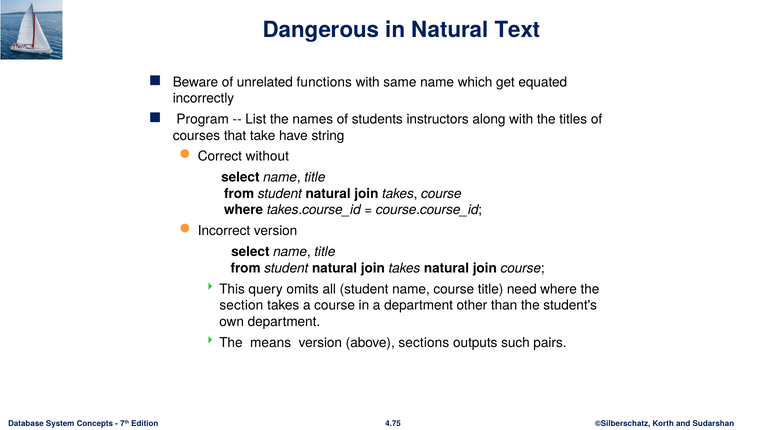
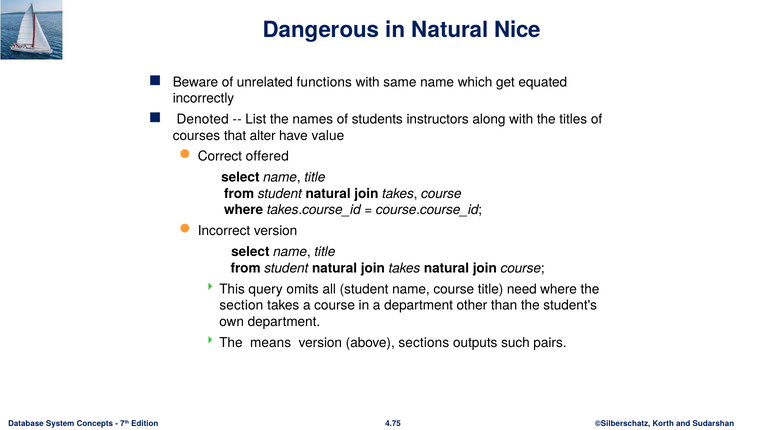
Text: Text -> Nice (518, 30)
Program: Program -> Denoted (203, 119)
take: take -> alter (263, 135)
string: string -> value (328, 135)
without: without -> offered (267, 156)
